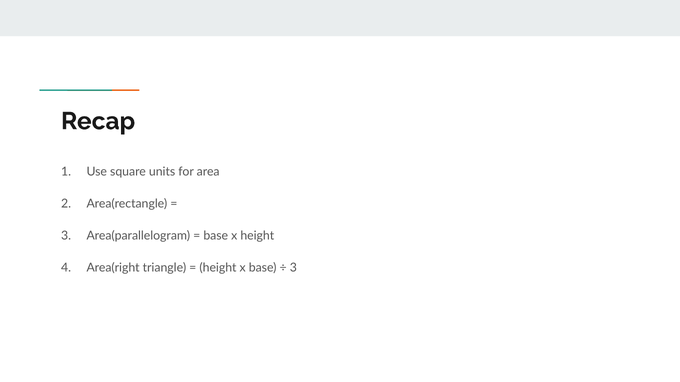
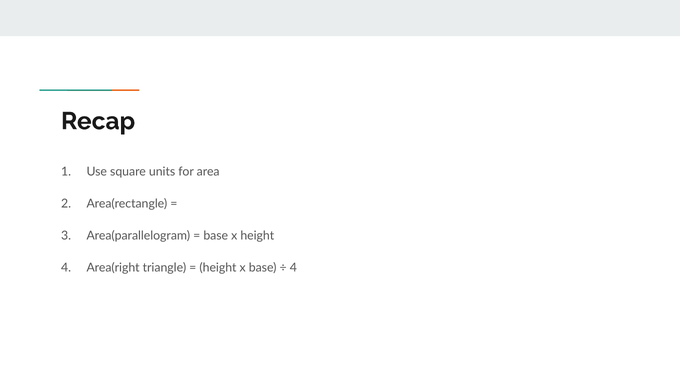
3: 3 -> 4 (293, 268)
